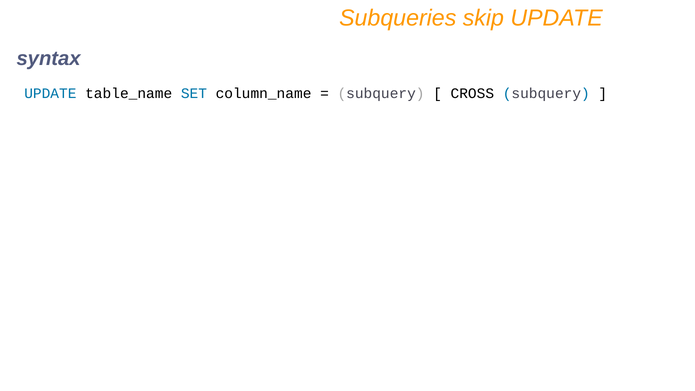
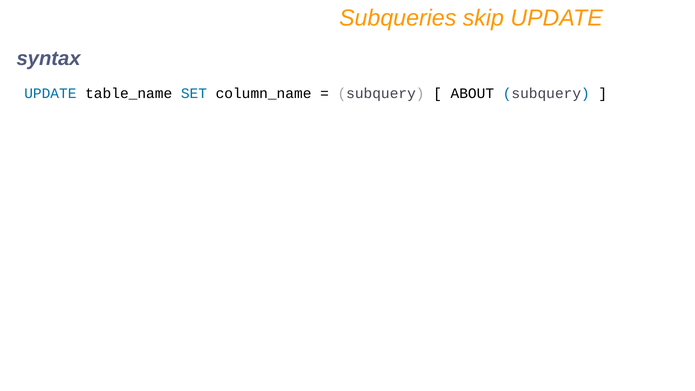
CROSS: CROSS -> ABOUT (472, 93)
